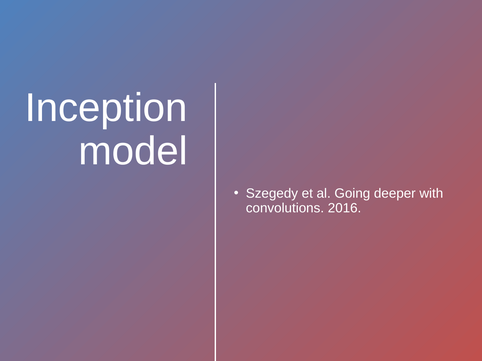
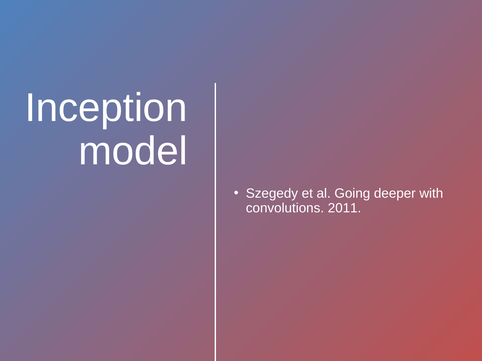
2016: 2016 -> 2011 (345, 208)
